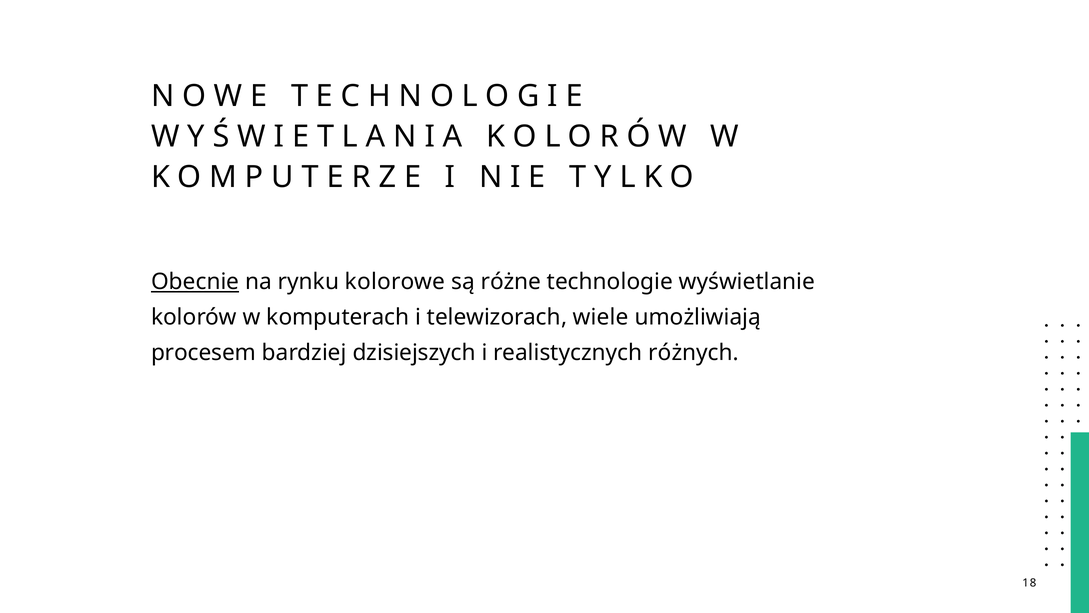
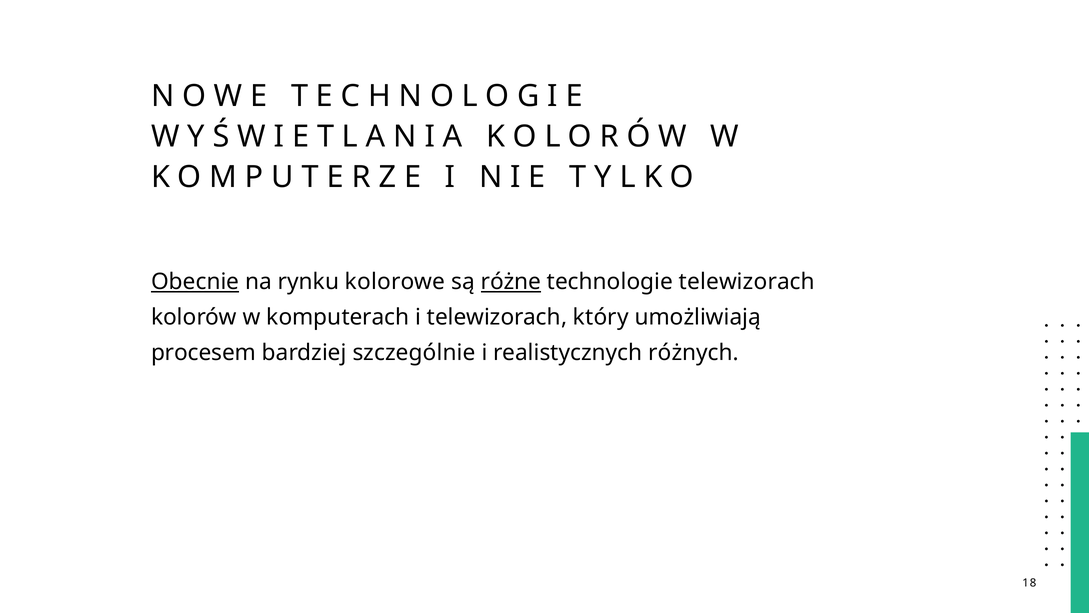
różne underline: none -> present (511, 282)
technologie wyświetlanie: wyświetlanie -> telewizorach (747, 282)
wiele: wiele -> który (601, 317)
dzisiejszych: dzisiejszych -> szczególnie (414, 353)
